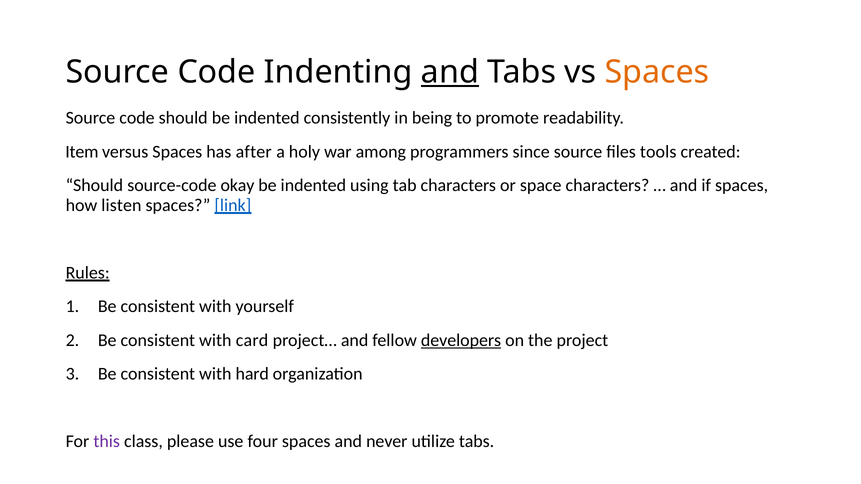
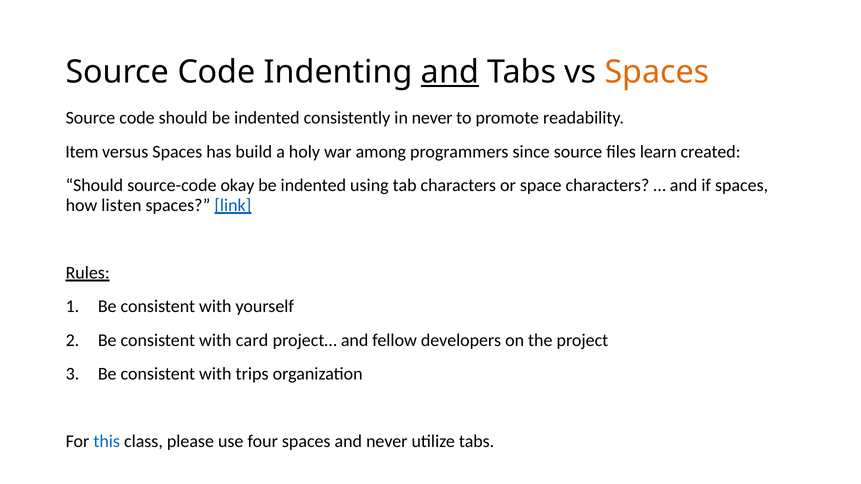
in being: being -> never (432, 118)
after: after -> build (254, 152)
tools: tools -> learn (658, 152)
developers underline: present -> none (461, 340)
hard: hard -> trips (252, 374)
this colour: purple -> blue (107, 442)
